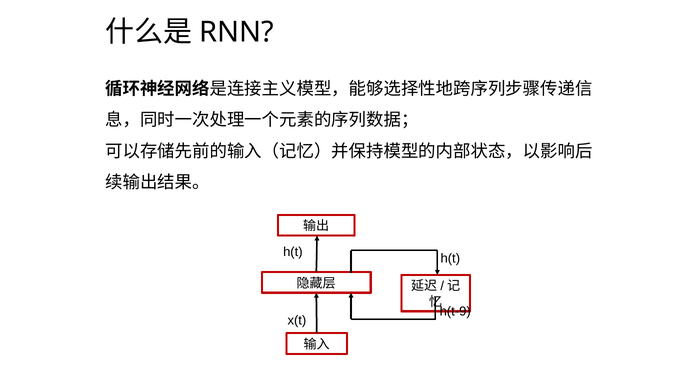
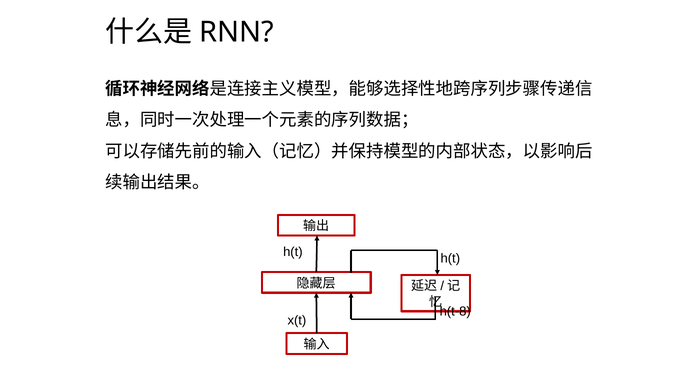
h(t-9: h(t-9 -> h(t-8 (455, 312)
